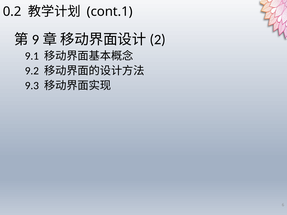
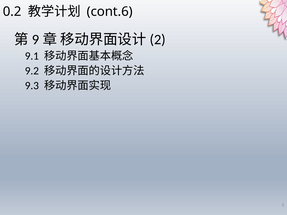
cont.1: cont.1 -> cont.6 (110, 12)
